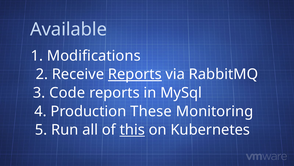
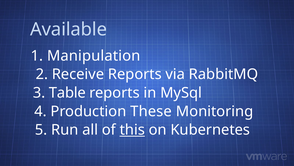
Modifications: Modifications -> Manipulation (94, 56)
Reports underline: present -> none (135, 74)
Code: Code -> Table (67, 92)
